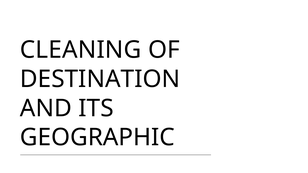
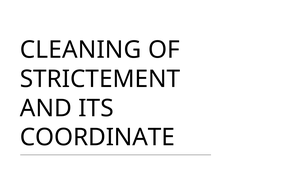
DESTINATION: DESTINATION -> STRICTEMENT (100, 79)
GEOGRAPHIC: GEOGRAPHIC -> COORDINATE (97, 138)
